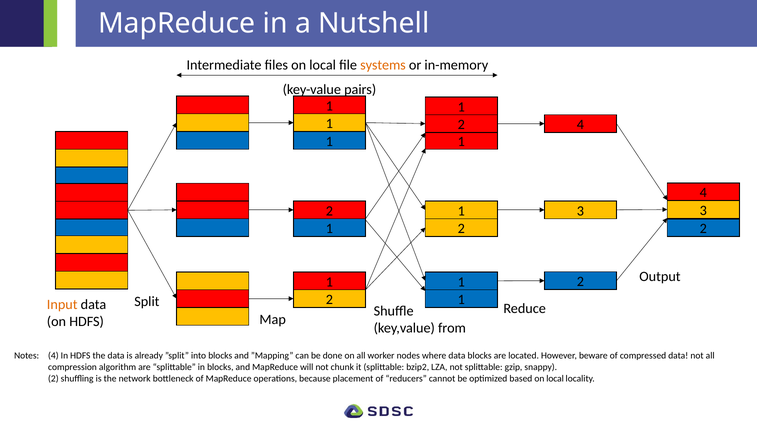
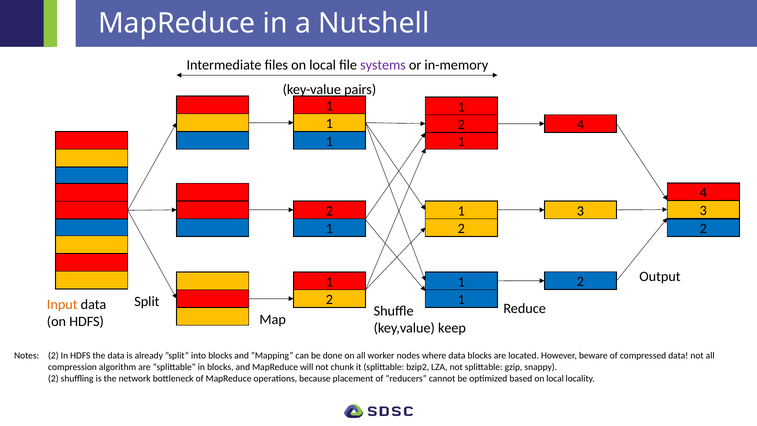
systems colour: orange -> purple (383, 65)
from: from -> keep (452, 328)
Notes 4: 4 -> 2 (53, 356)
